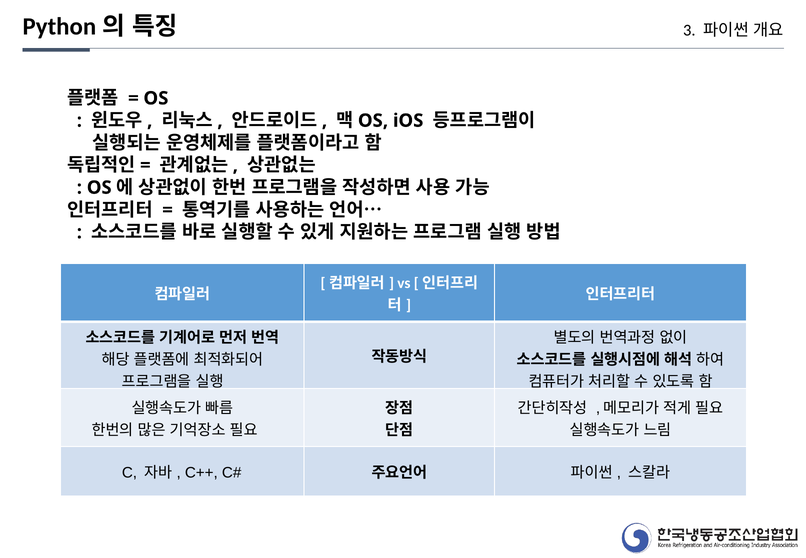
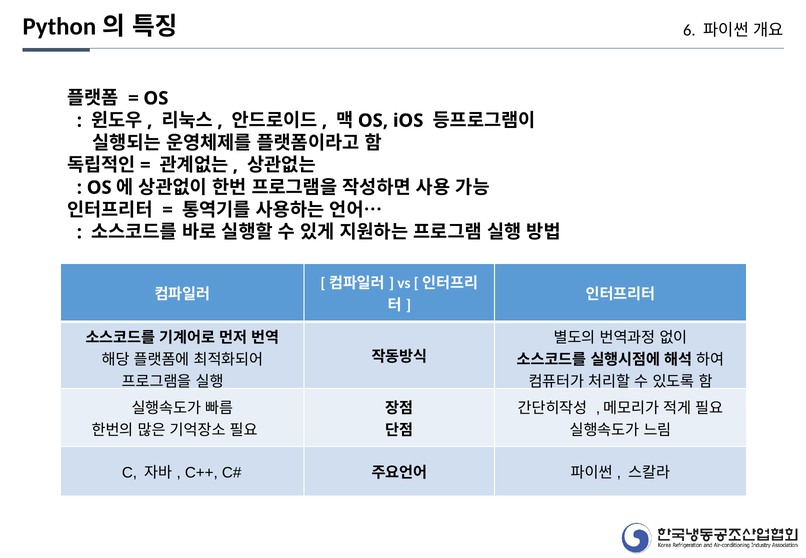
3: 3 -> 6 (689, 31)
